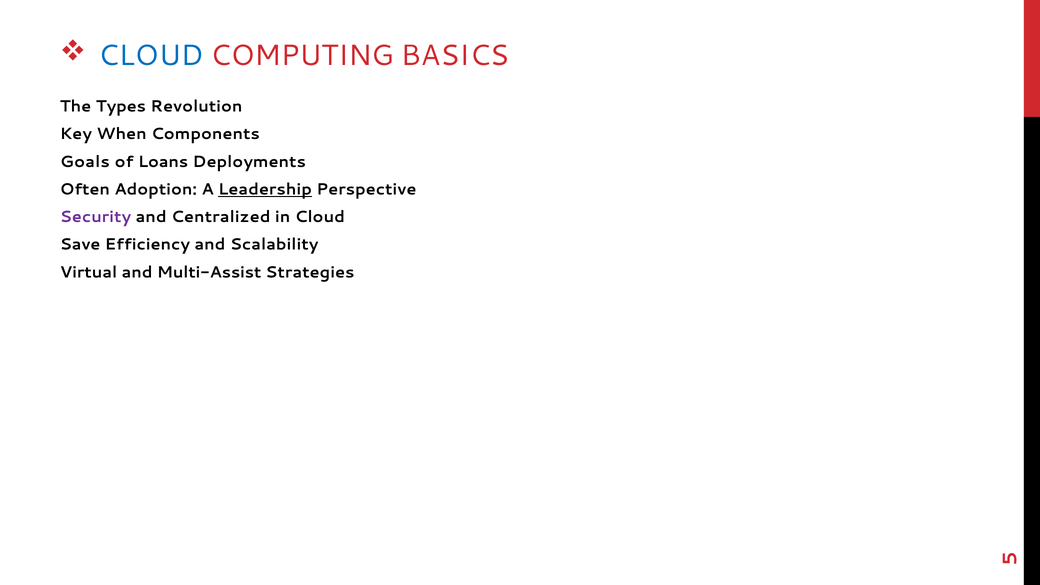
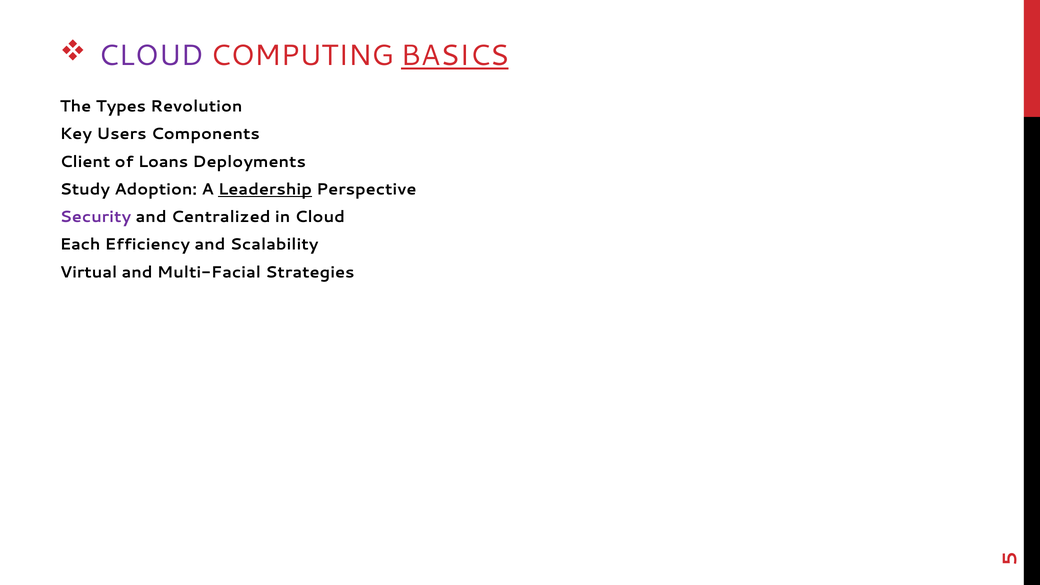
CLOUD colour: blue -> purple (151, 56)
BASICS underline: none -> present (455, 56)
When: When -> Users (122, 134)
Goals: Goals -> Client (85, 162)
Often: Often -> Study (85, 189)
Save: Save -> Each (80, 245)
Multi-Assist: Multi-Assist -> Multi-Facial (209, 272)
